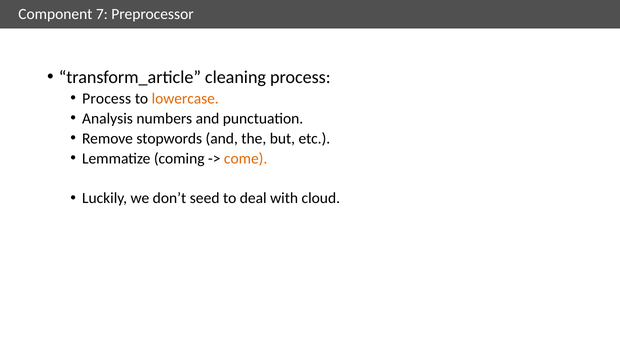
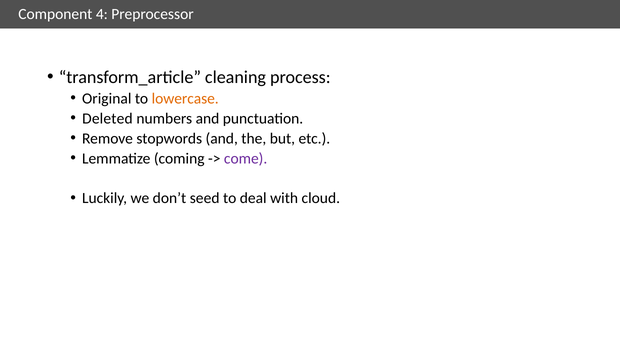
7: 7 -> 4 (102, 14)
Process: Process -> Original (107, 98)
Analysis: Analysis -> Deleted (107, 118)
come colour: orange -> purple (246, 158)
